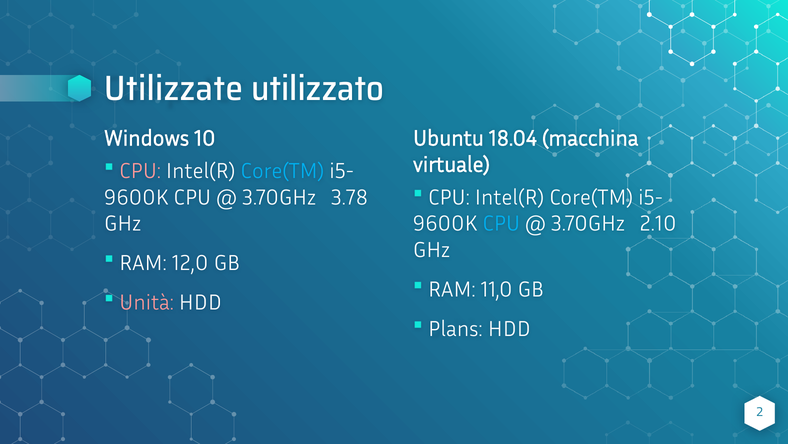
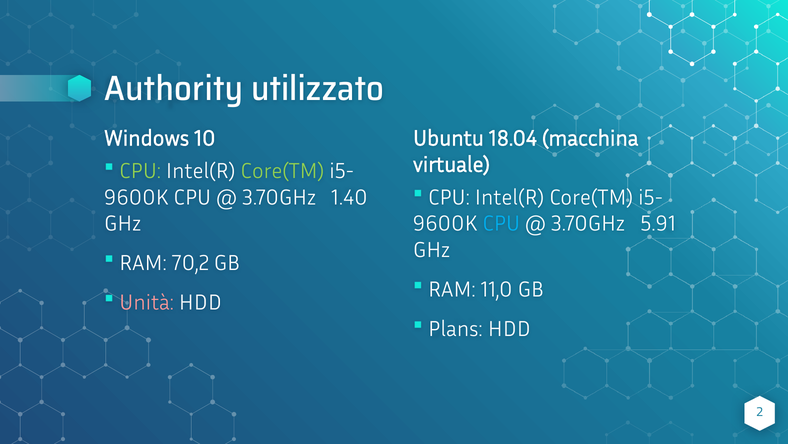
Utilizzate: Utilizzate -> Authority (174, 89)
CPU colour: pink -> light green (140, 171)
Core(TM colour: light blue -> light green (282, 171)
3.78: 3.78 -> 1.40 (349, 197)
2.10: 2.10 -> 5.91 (658, 223)
12,0: 12,0 -> 70,2 (190, 263)
